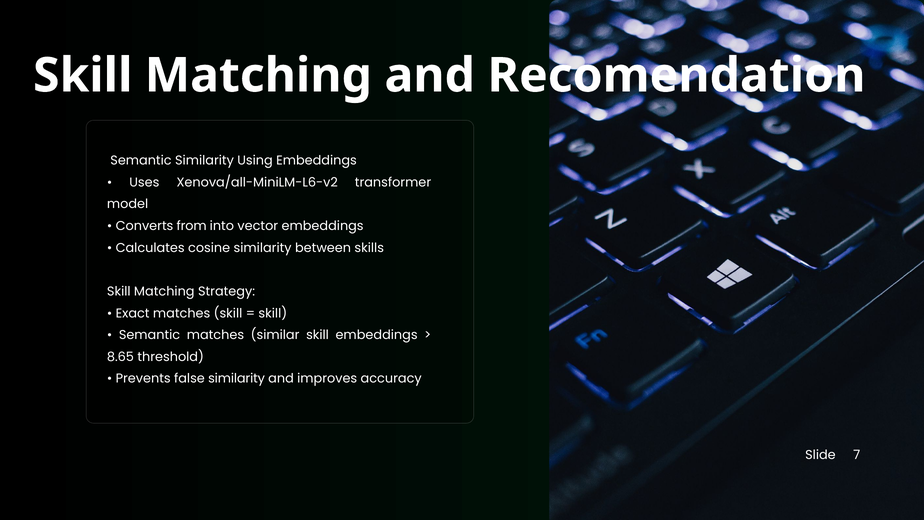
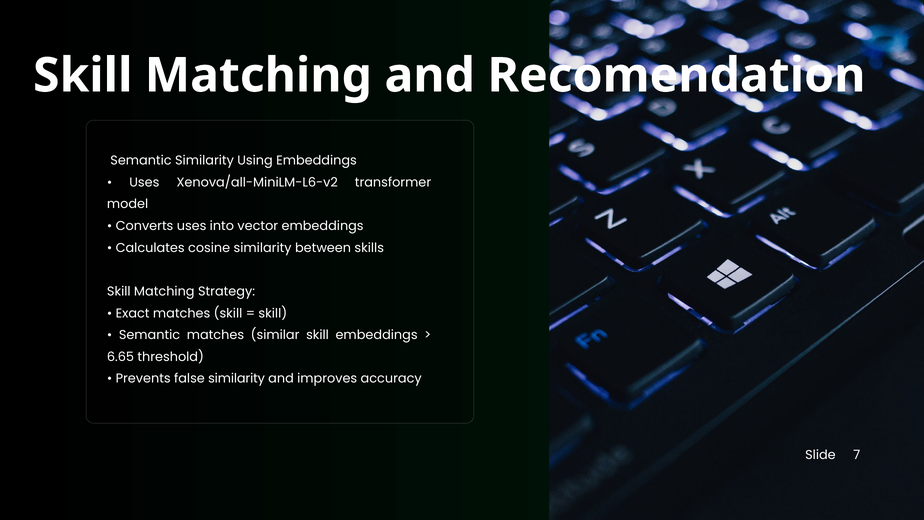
Converts from: from -> uses (192, 226)
8.65: 8.65 -> 6.65 (120, 357)
